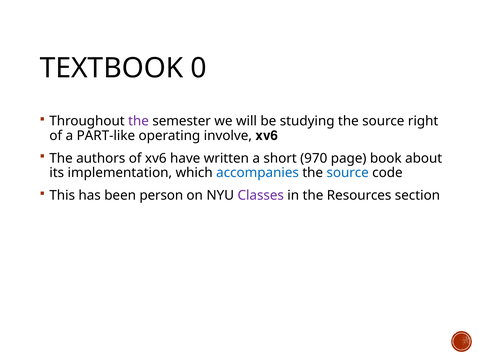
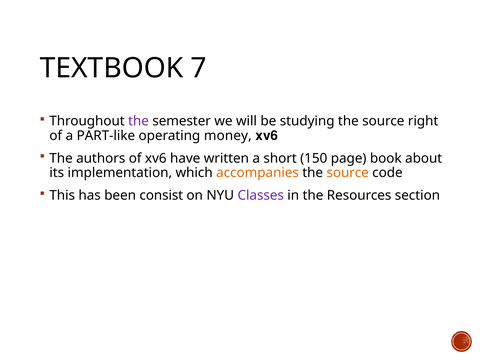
0: 0 -> 7 (199, 68)
involve: involve -> money (228, 136)
970: 970 -> 150 (314, 158)
accompanies colour: blue -> orange (258, 173)
source colour: blue -> orange (348, 173)
person: person -> consist (161, 195)
